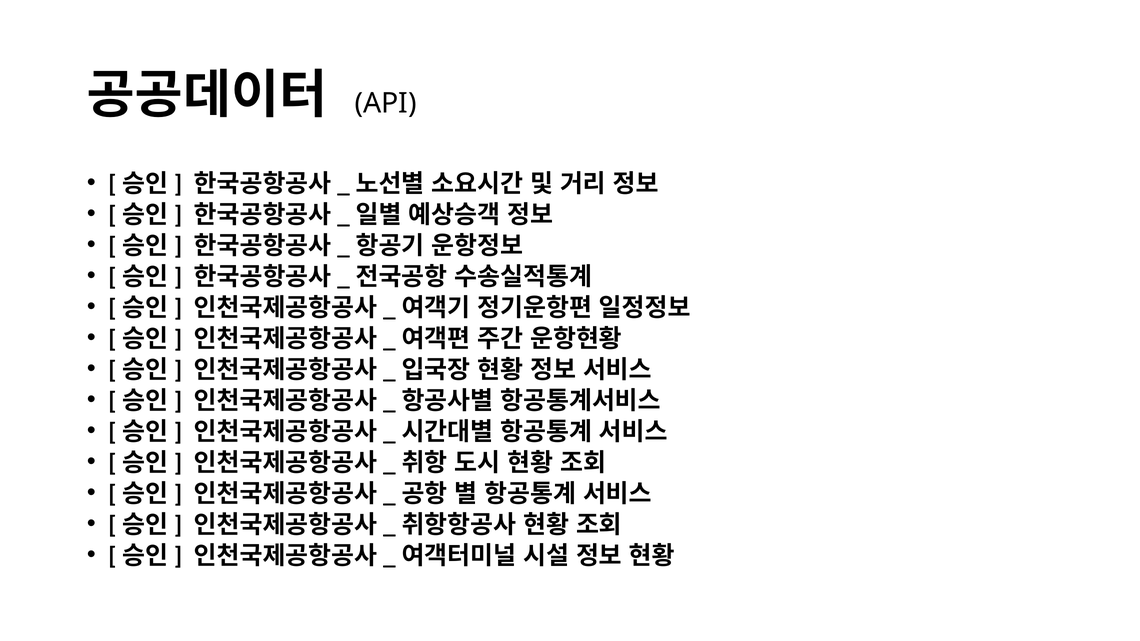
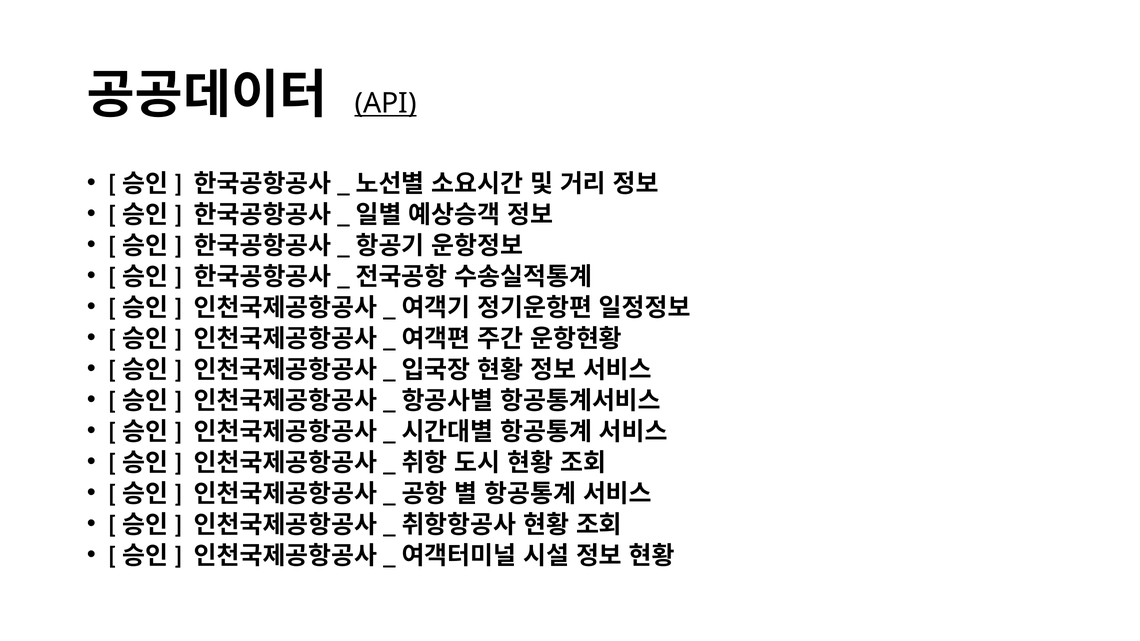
API underline: none -> present (386, 104)
